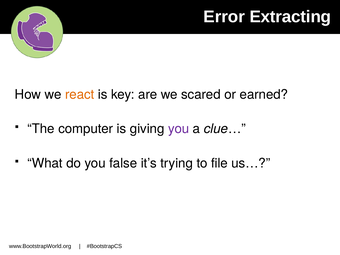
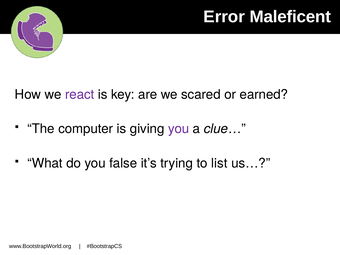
Extracting: Extracting -> Maleficent (290, 17)
react colour: orange -> purple (80, 94)
file: file -> list (219, 163)
